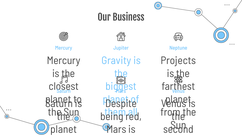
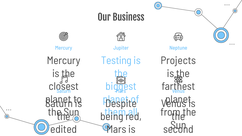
Gravity: Gravity -> Testing (116, 61)
planet: planet -> edited (64, 130)
